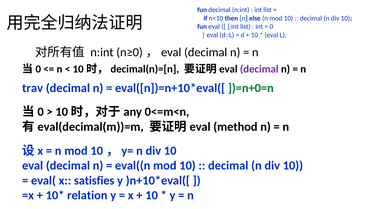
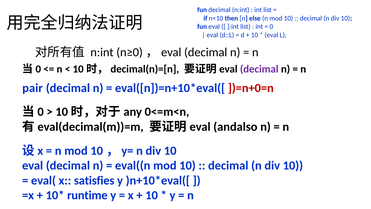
trav: trav -> pair (33, 88)
])=n+0=n colour: green -> red (251, 88)
method: method -> andalso (235, 127)
relation: relation -> runtime (87, 195)
